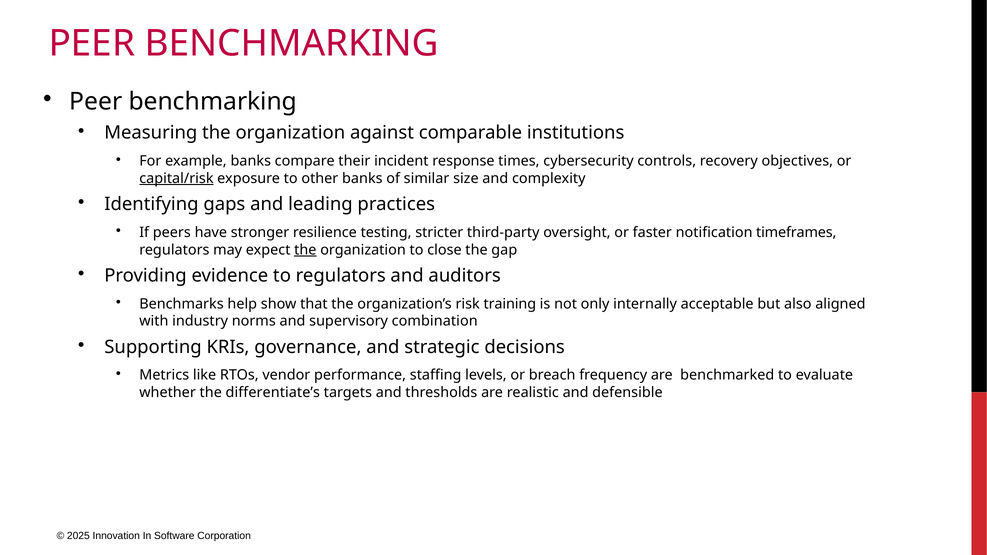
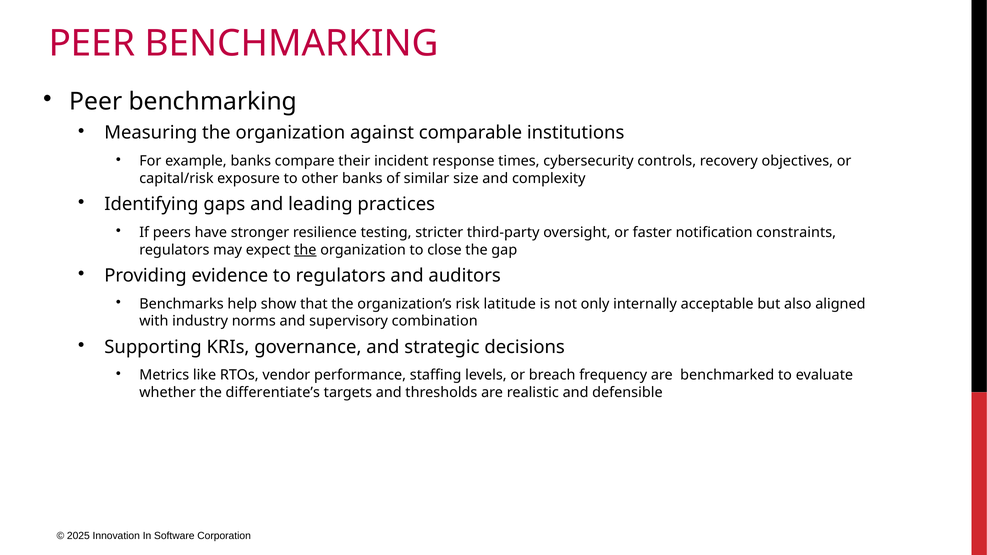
capital/risk underline: present -> none (176, 178)
timeframes: timeframes -> constraints (796, 233)
training: training -> latitude (510, 304)
